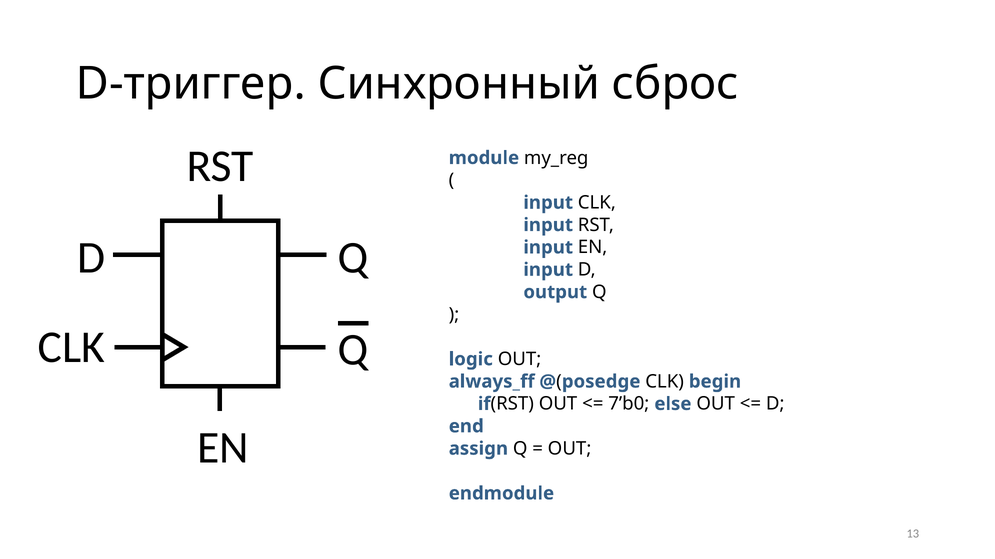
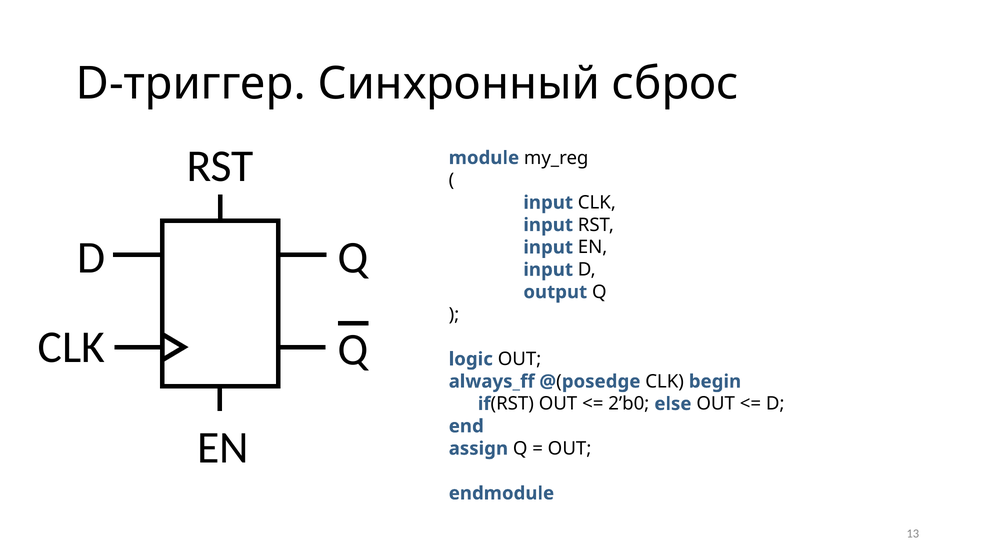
7’b0: 7’b0 -> 2’b0 (629, 404)
